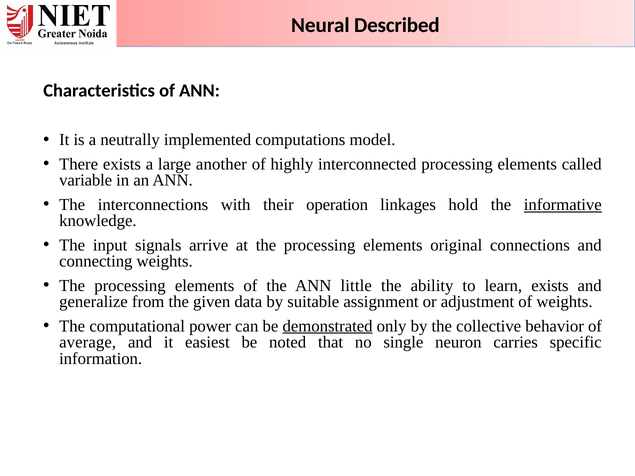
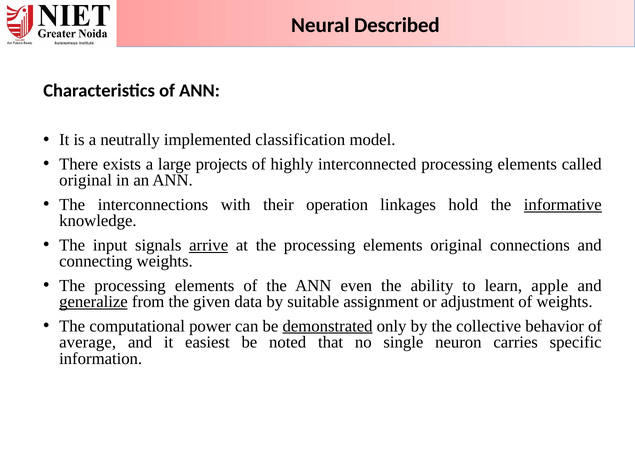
computations: computations -> classification (300, 140)
another: another -> projects (222, 164)
variable: variable -> original (86, 181)
arrive underline: none -> present (209, 245)
little: little -> even (356, 286)
learn exists: exists -> apple (550, 286)
generalize underline: none -> present (93, 302)
